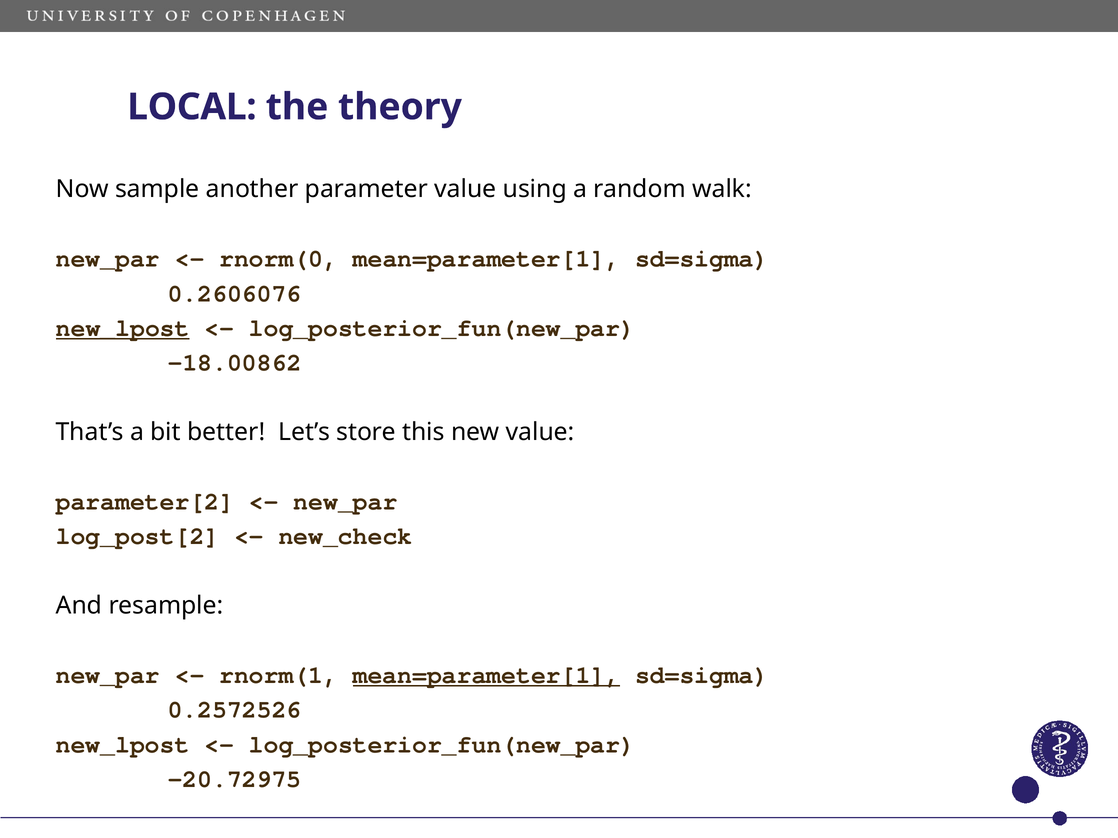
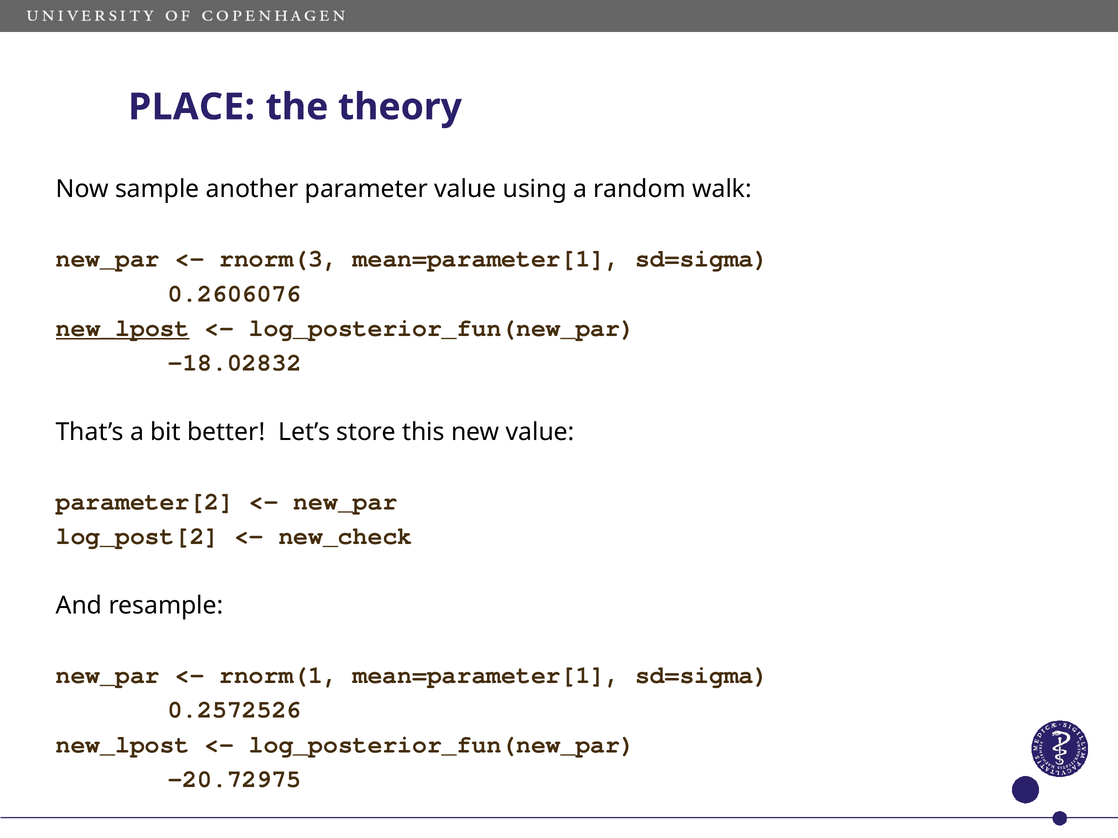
LOCAL: LOCAL -> PLACE (192, 107)
rnorm(0: rnorm(0 -> rnorm(3 (279, 259)
-18.00862: -18.00862 -> -18.02832 (235, 363)
mean=parameter[1 underline: present -> none (487, 676)
